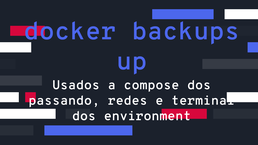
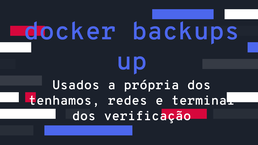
compose: compose -> própria (151, 85)
passando: passando -> tenhamos (64, 101)
environment: environment -> verificação (148, 116)
